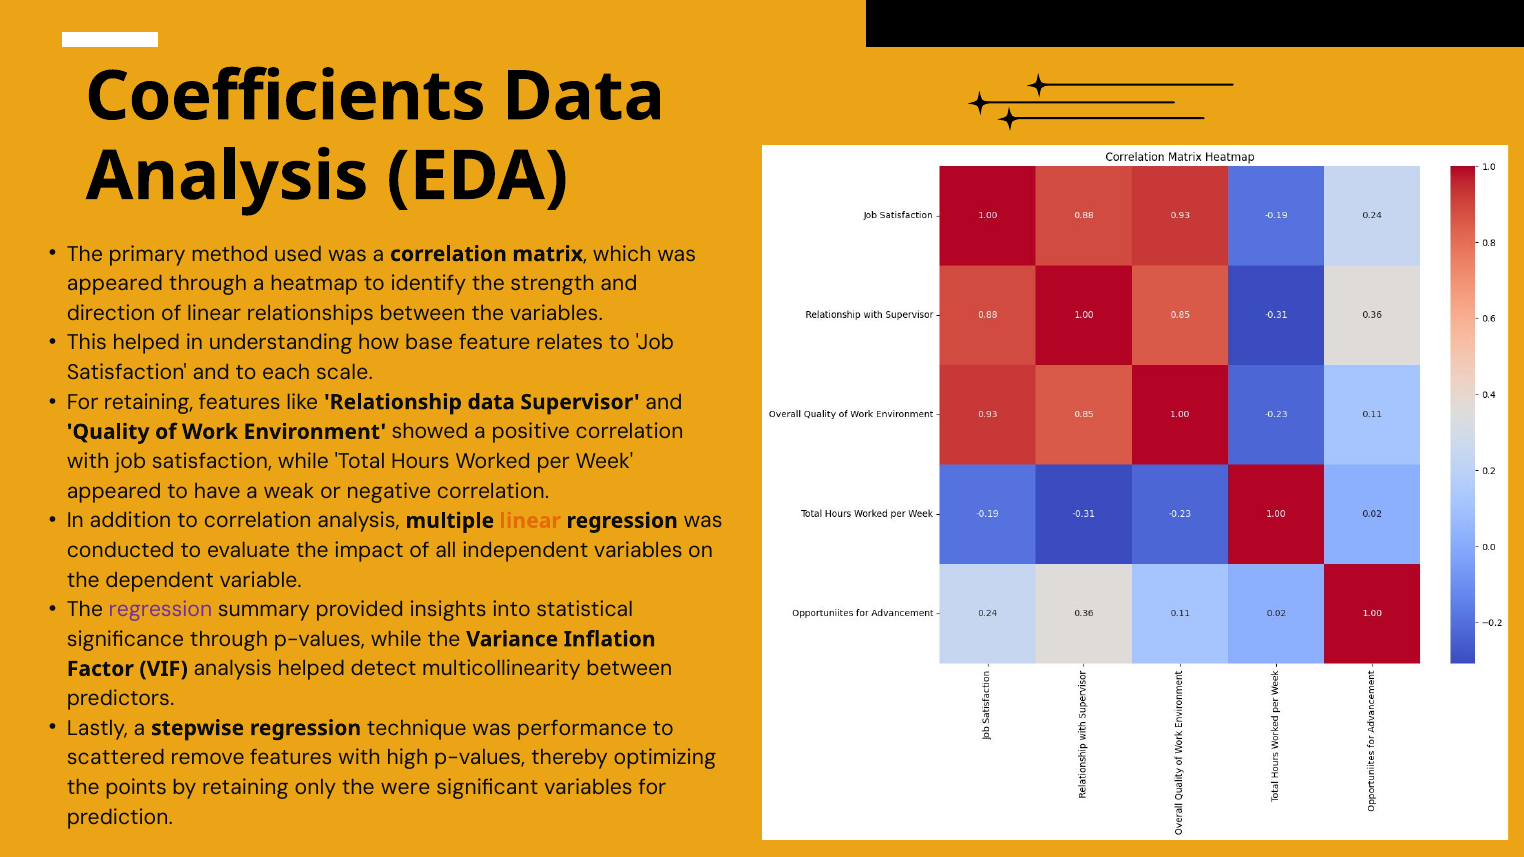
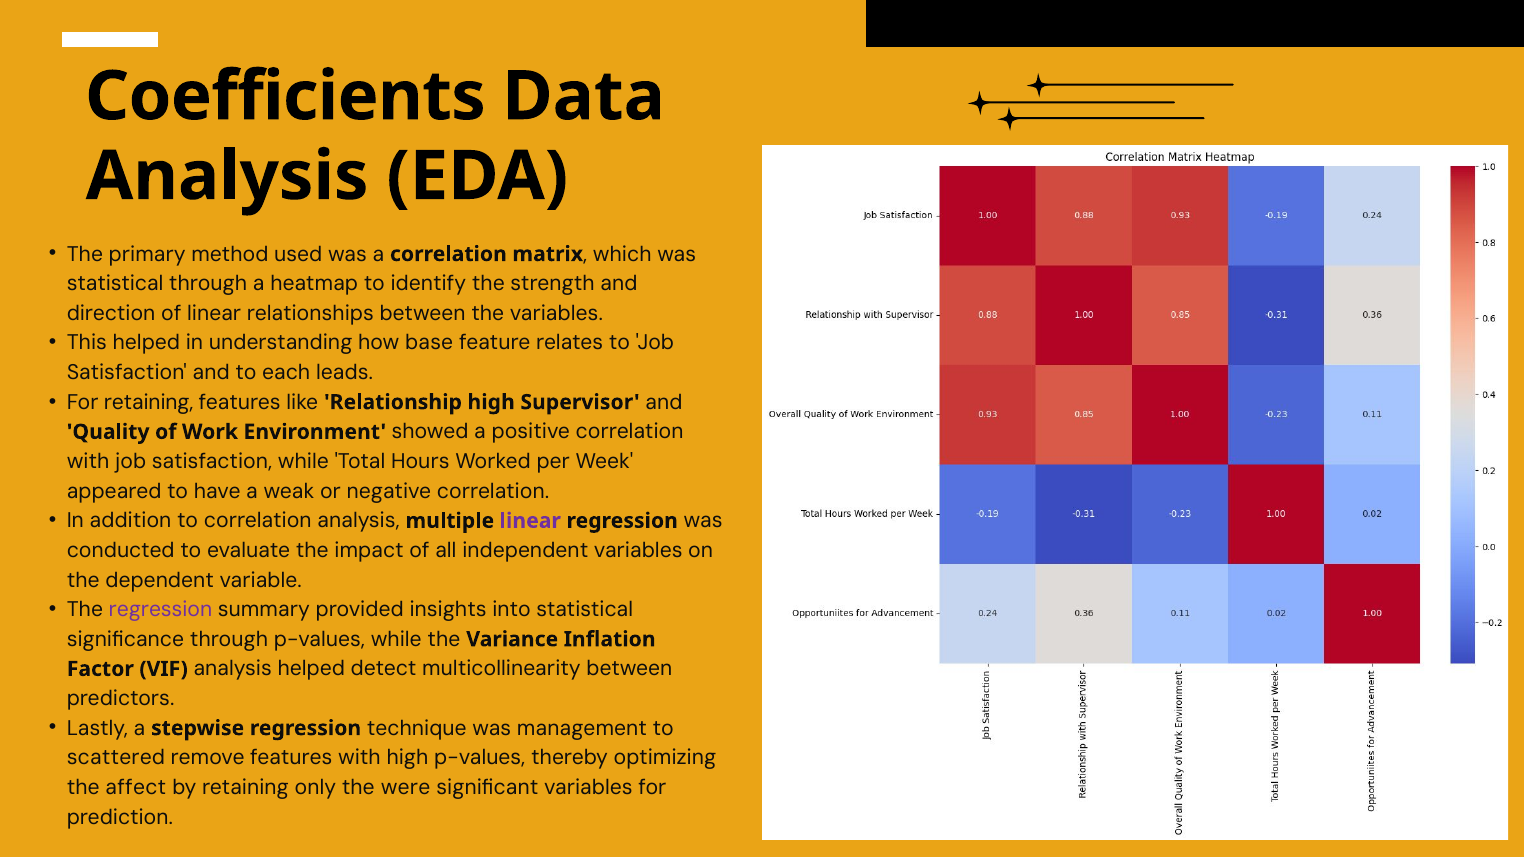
appeared: appeared -> statistical (115, 284)
scale: scale -> leads (345, 373)
Relationship data: data -> high (491, 402)
linear colour: orange -> purple (530, 521)
performance: performance -> management (582, 728)
points: points -> affect (136, 788)
